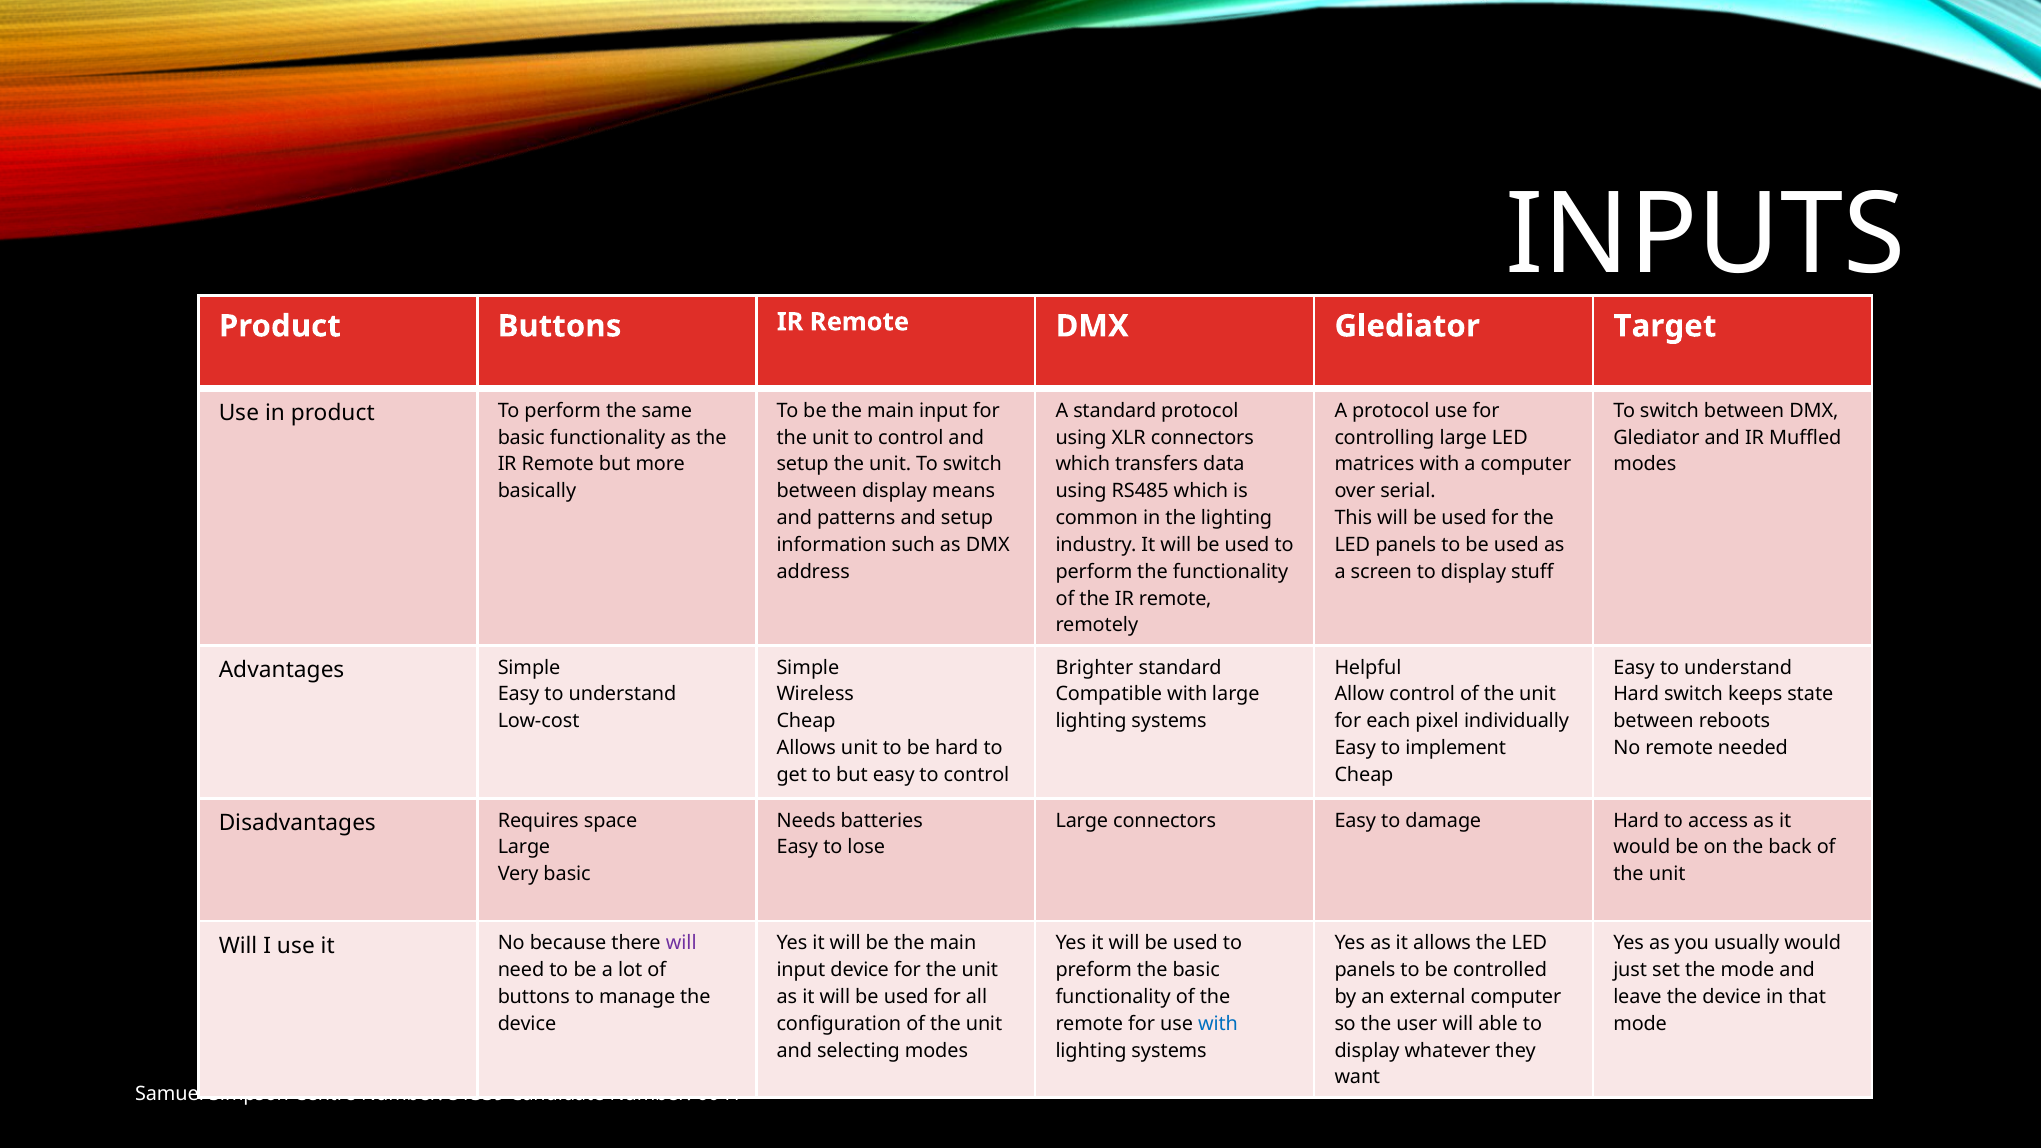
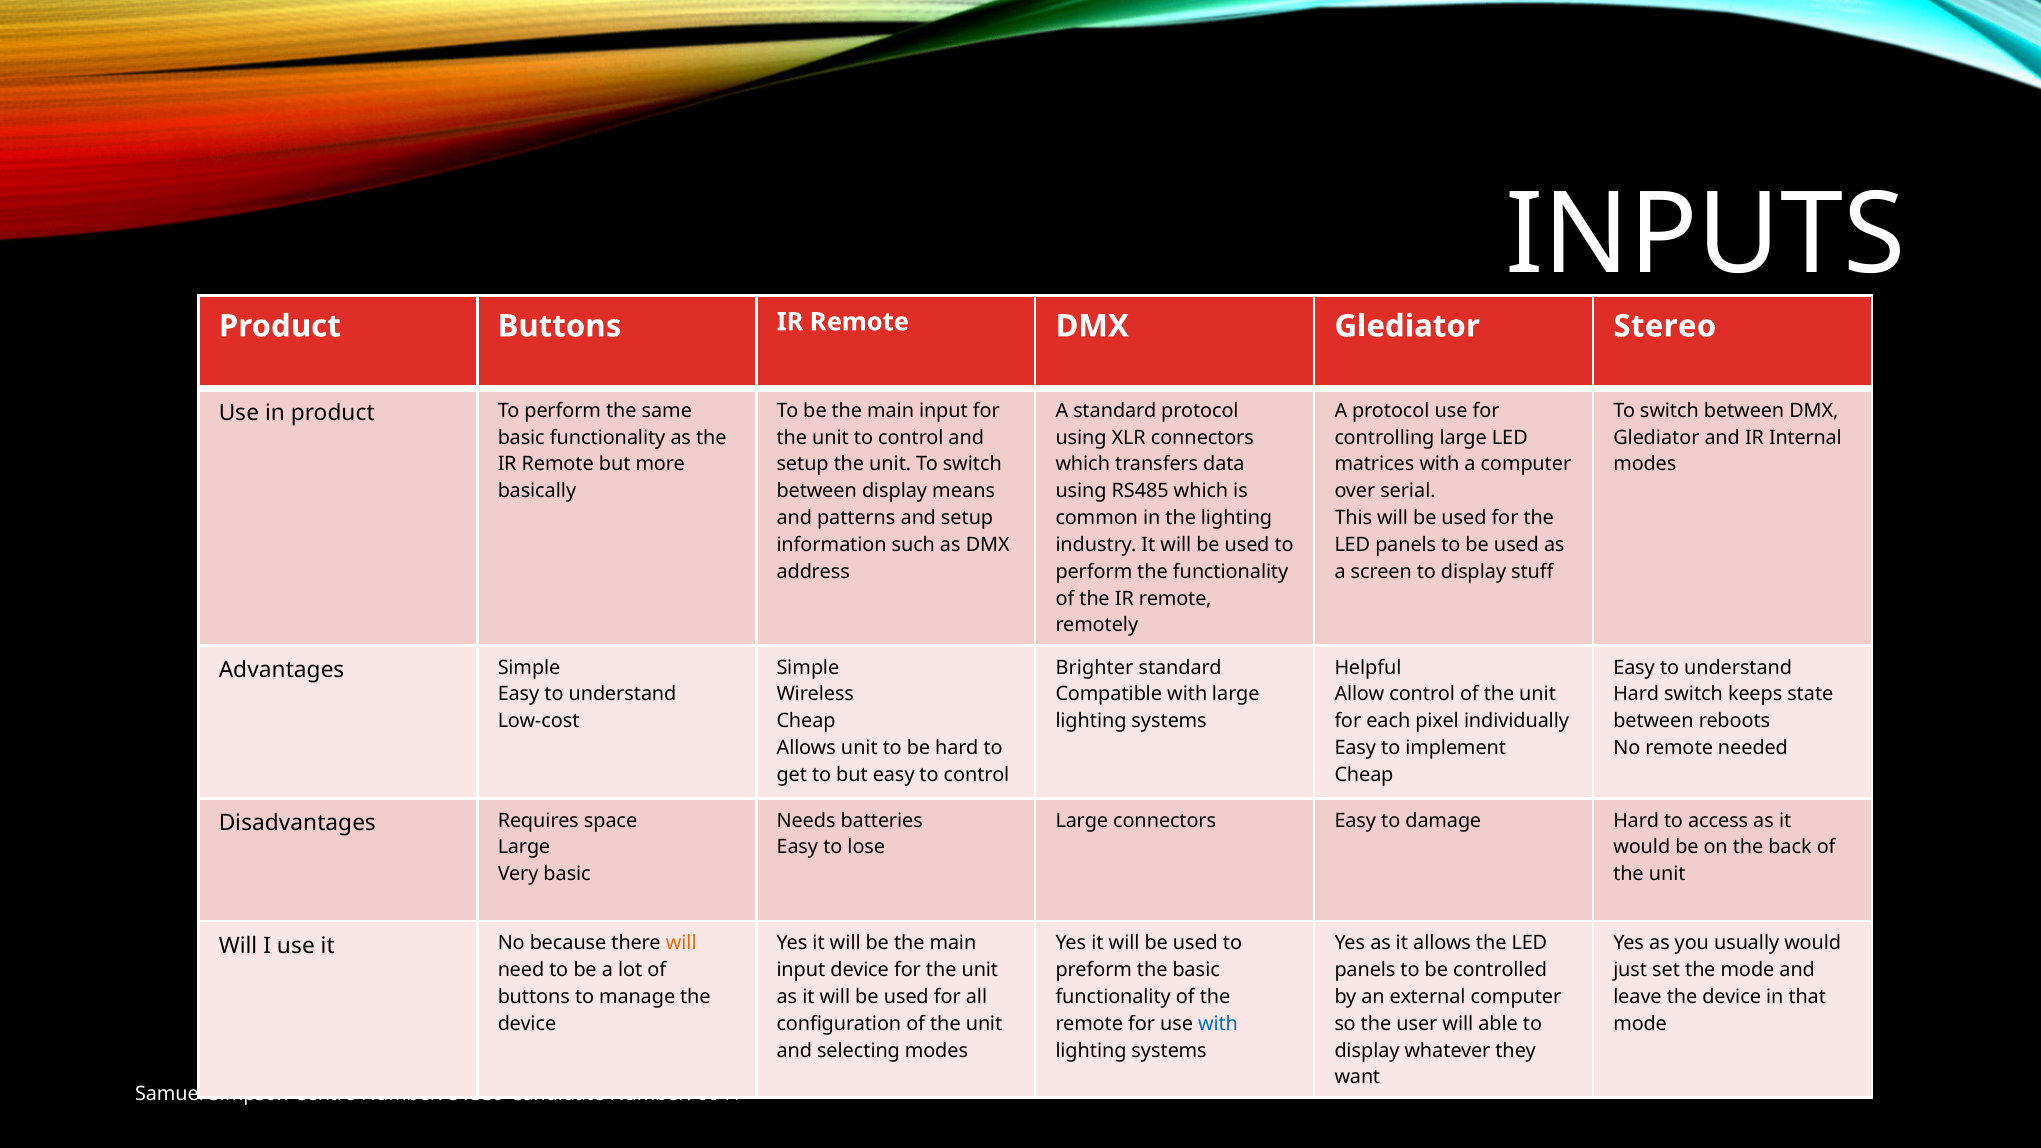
Target: Target -> Stereo (1665, 326)
Muffled: Muffled -> Internal (1805, 437)
will colour: purple -> orange (681, 943)
